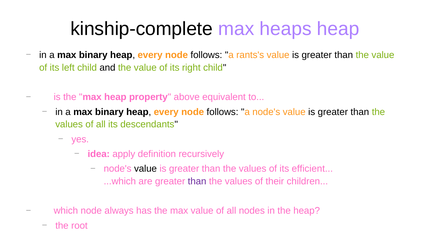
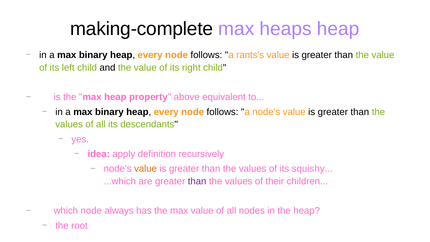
kinship-complete: kinship-complete -> making-complete (142, 29)
value colour: black -> orange (145, 169)
efficient: efficient -> squishy (312, 169)
